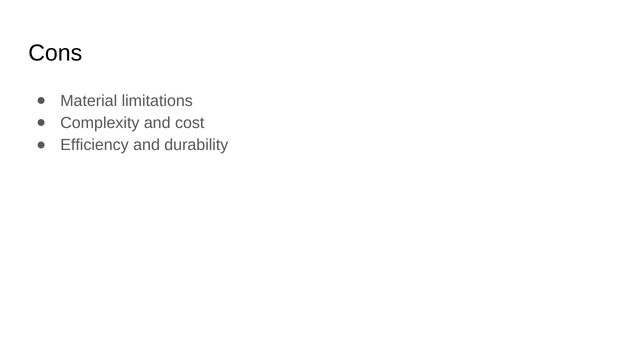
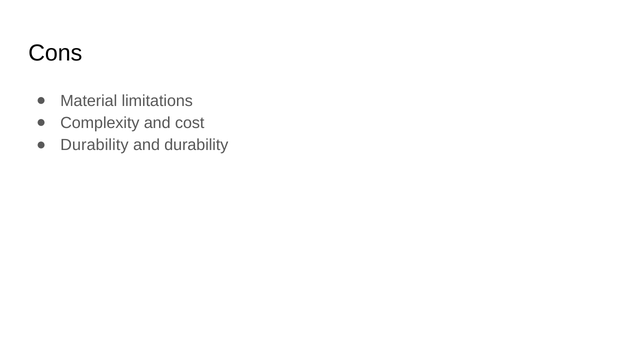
Efficiency: Efficiency -> Durability (94, 145)
